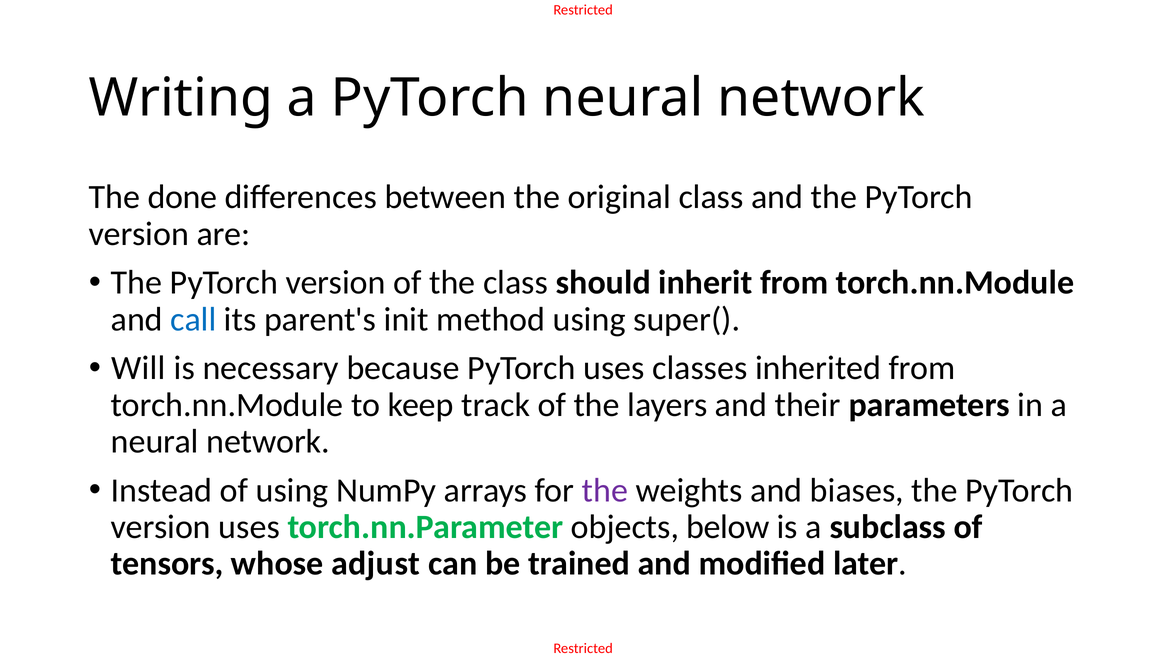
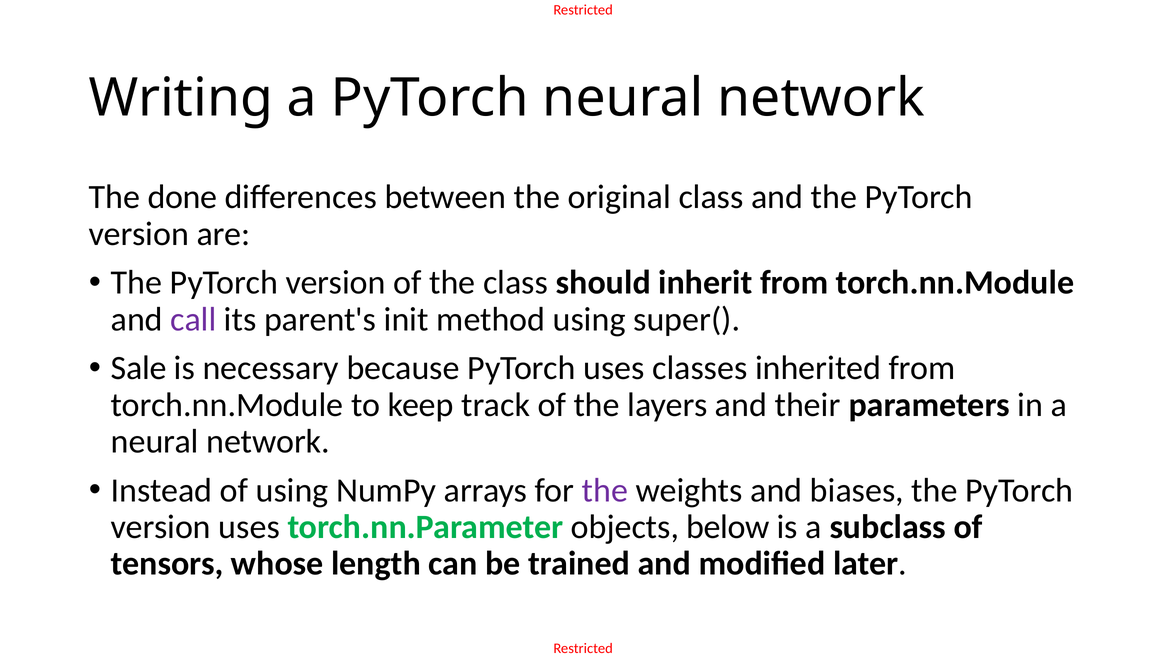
call colour: blue -> purple (193, 319)
Will: Will -> Sale (139, 368)
adjust: adjust -> length (376, 564)
